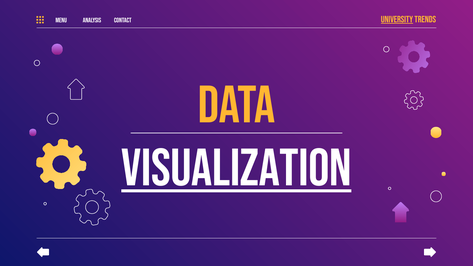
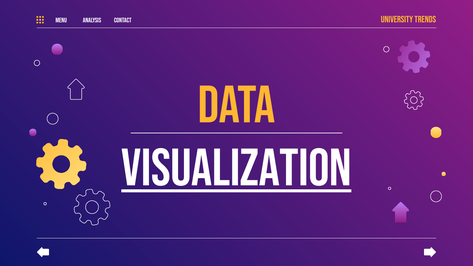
UNIVERSITY underline: present -> none (397, 19)
